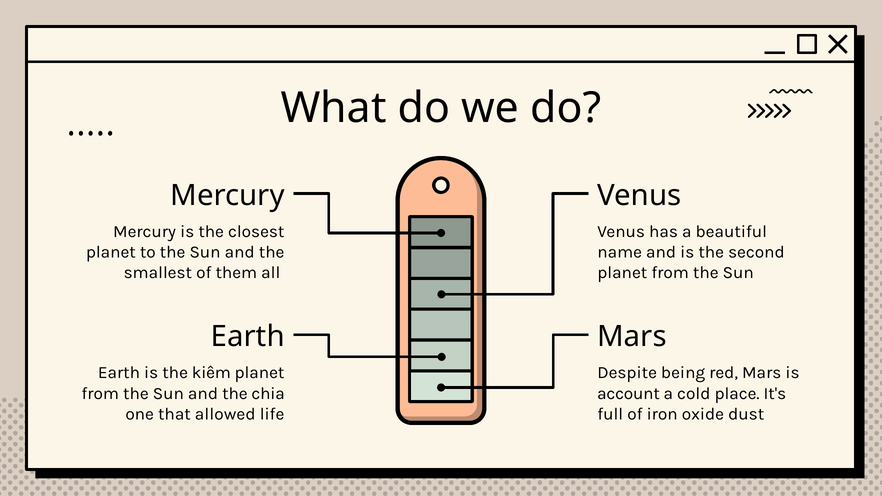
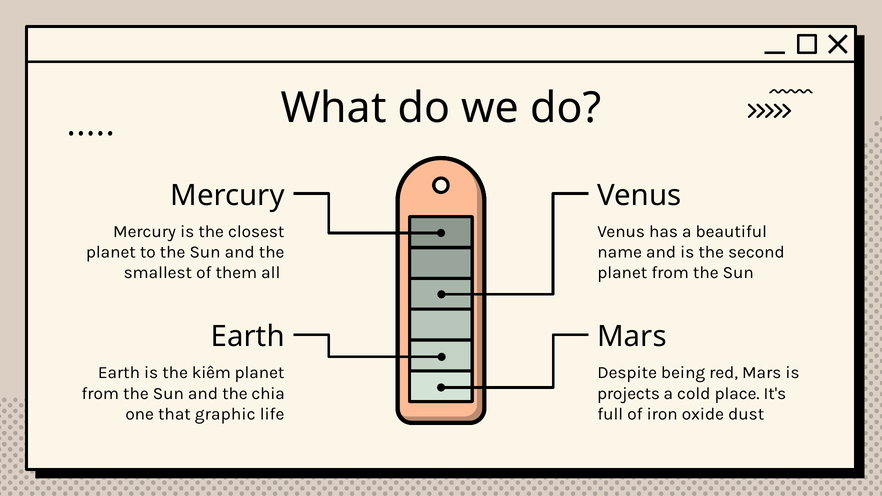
account: account -> projects (629, 393)
allowed: allowed -> graphic (225, 414)
